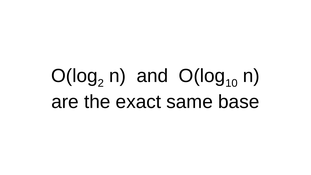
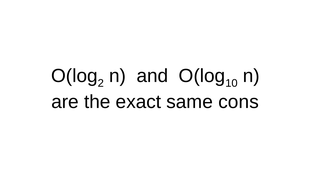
base: base -> cons (239, 102)
